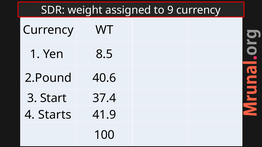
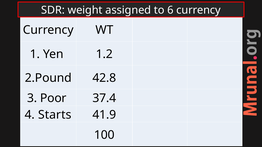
9: 9 -> 6 (170, 10)
8.5: 8.5 -> 1.2 (104, 54)
40.6: 40.6 -> 42.8 (104, 78)
Start: Start -> Poor (53, 98)
